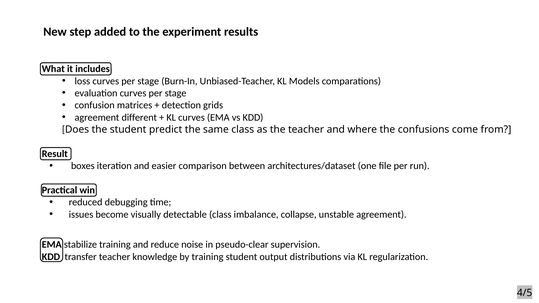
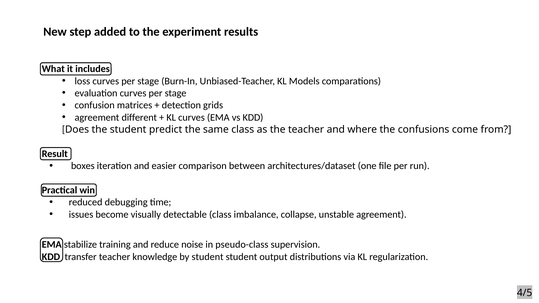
pseudo-clear: pseudo-clear -> pseudo-class (242, 245)
by training: training -> student (208, 257)
